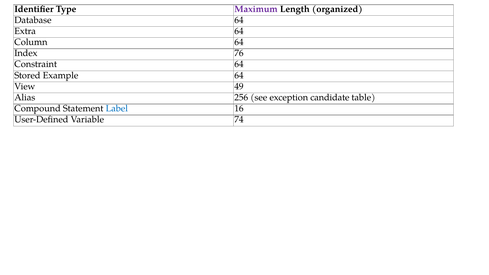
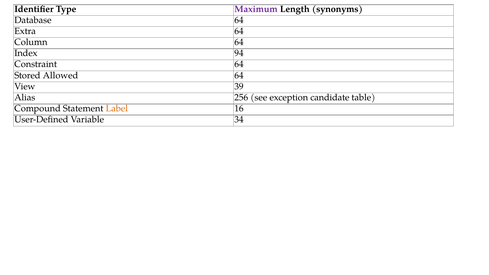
organized: organized -> synonyms (337, 9)
76: 76 -> 94 (239, 53)
Example: Example -> Allowed (61, 75)
49: 49 -> 39 (239, 86)
Label colour: blue -> orange (117, 109)
74: 74 -> 34 (239, 120)
